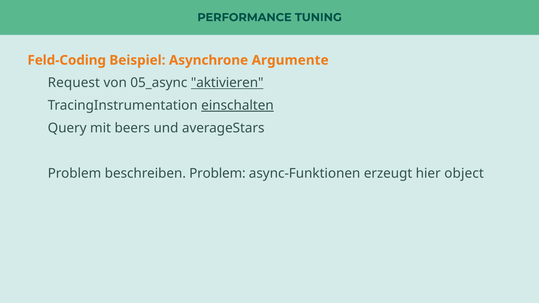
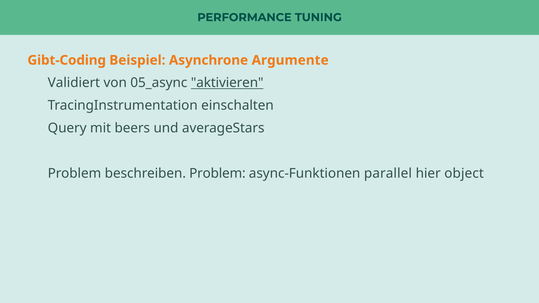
Feld-Coding: Feld-Coding -> Gibt-Coding (67, 60)
Request: Request -> Validiert (74, 83)
einschalten underline: present -> none (237, 105)
erzeugt: erzeugt -> parallel (388, 173)
